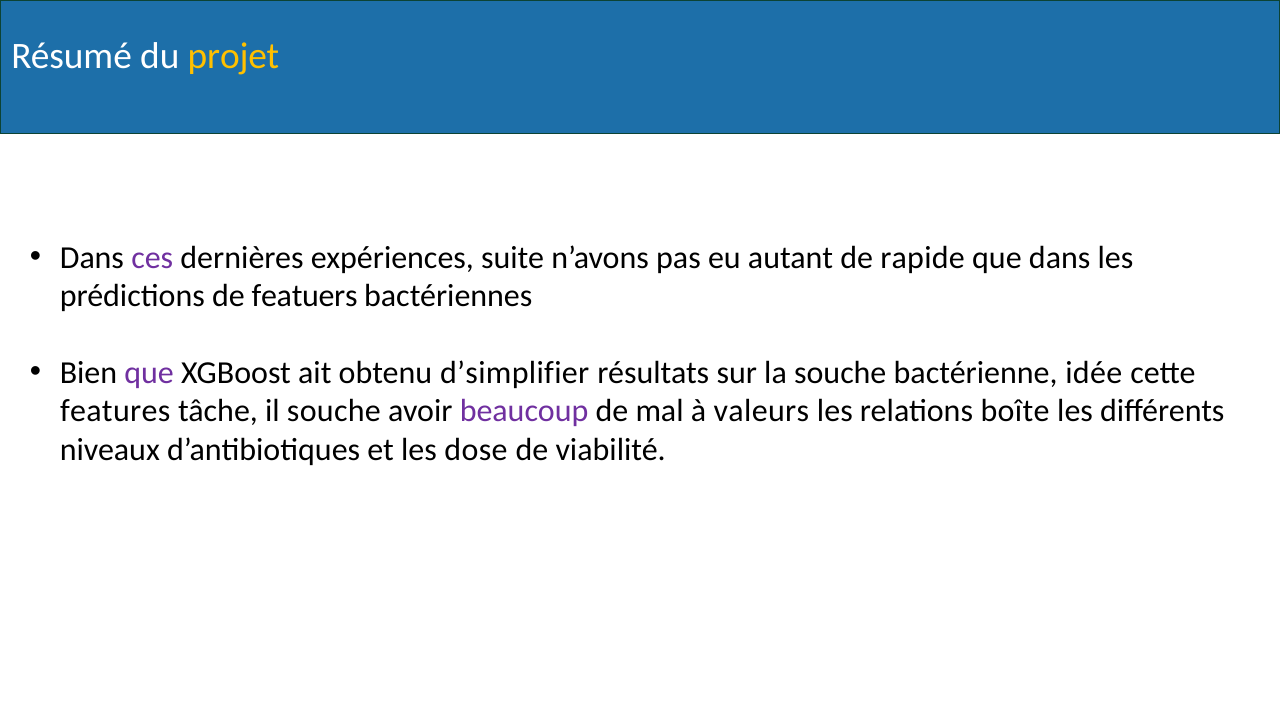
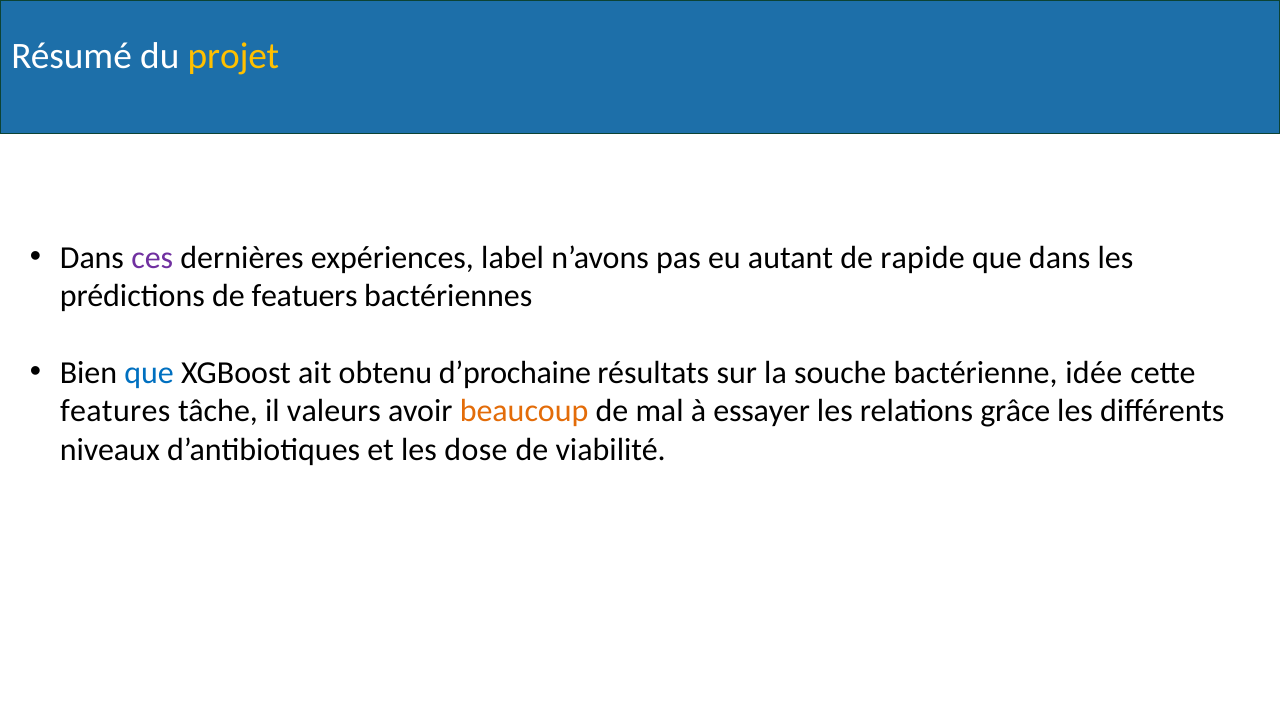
suite: suite -> label (513, 258)
que colour: purple -> blue (149, 373)
d’simplifier: d’simplifier -> d’prochaine (515, 373)
il souche: souche -> valeurs (334, 411)
beaucoup colour: purple -> orange (524, 411)
valeurs: valeurs -> essayer (762, 411)
boîte: boîte -> grâce (1015, 411)
